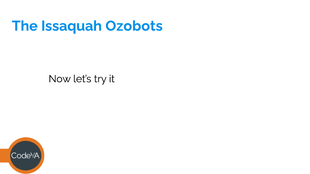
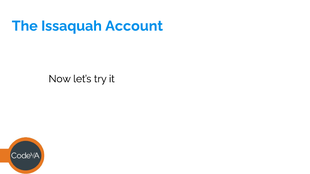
Ozobots: Ozobots -> Account (134, 26)
